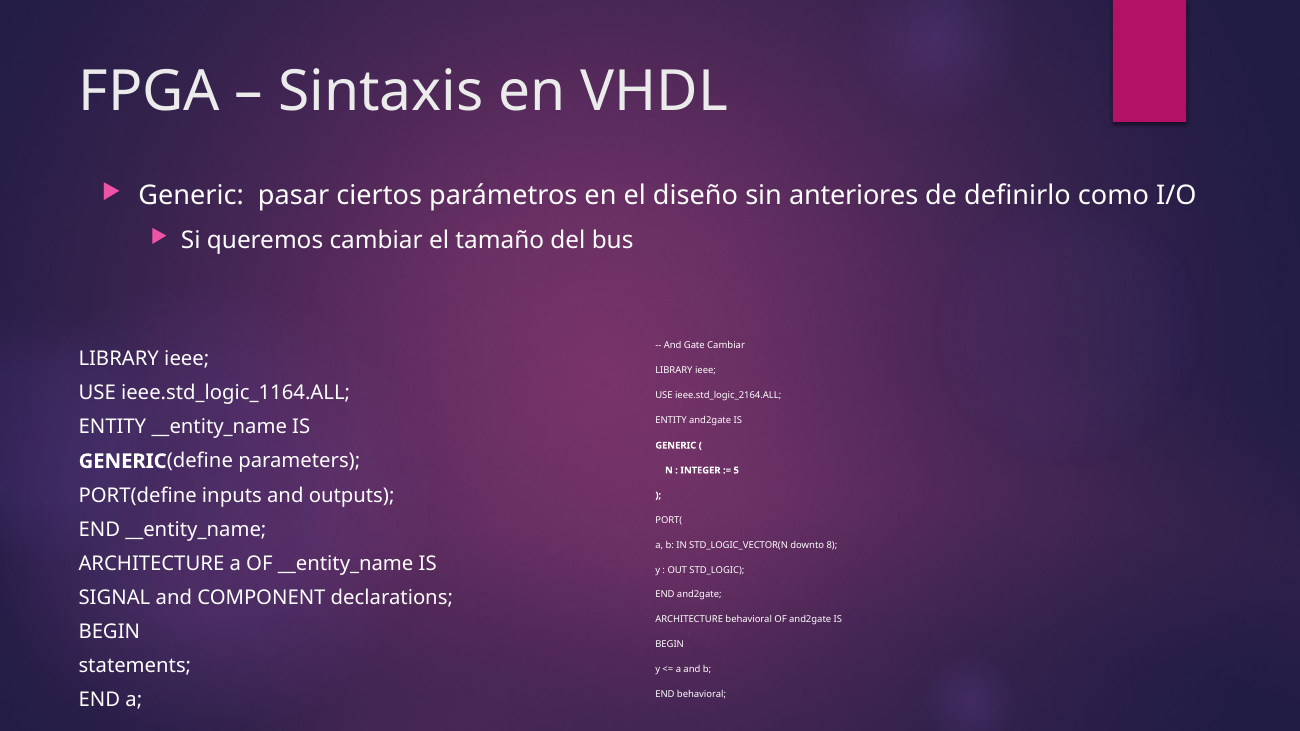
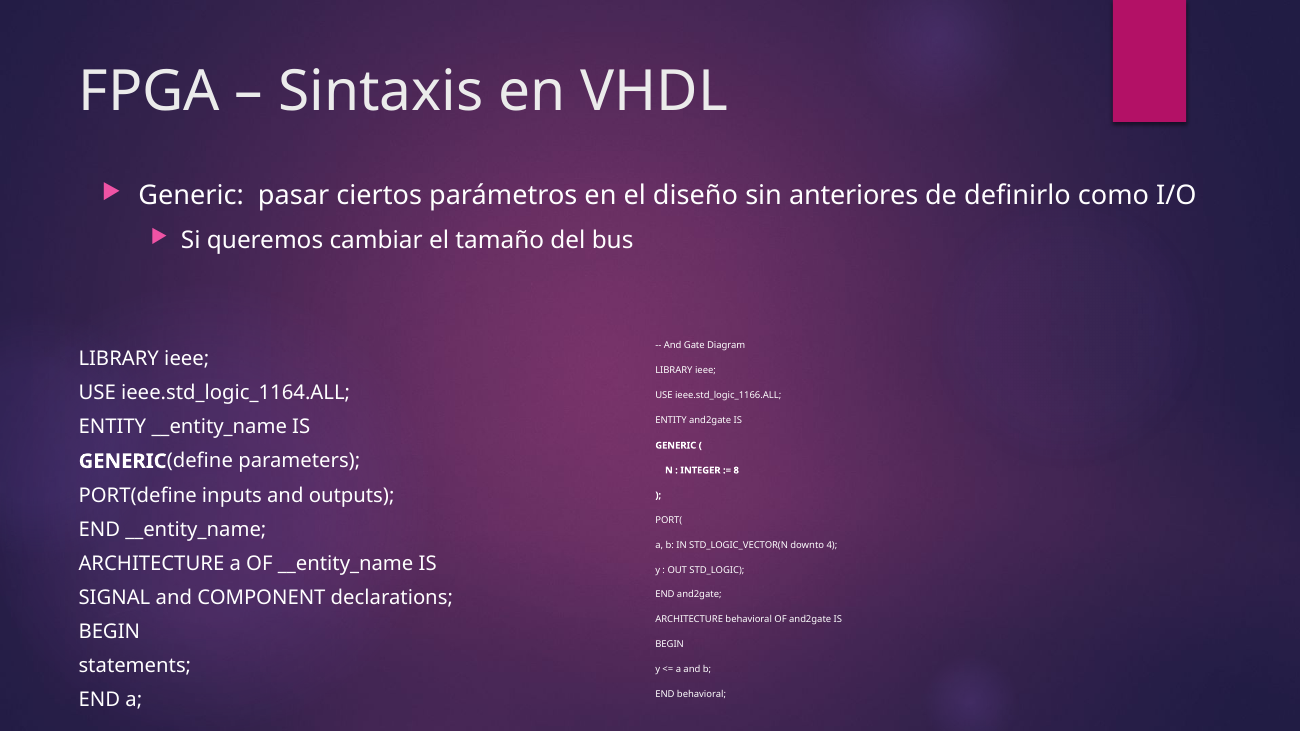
Gate Cambiar: Cambiar -> Diagram (726, 346)
ieee.std_logic_2164.ALL: ieee.std_logic_2164.ALL -> ieee.std_logic_1166.ALL (728, 396)
5: 5 -> 8 (736, 471)
8: 8 -> 4 (832, 545)
